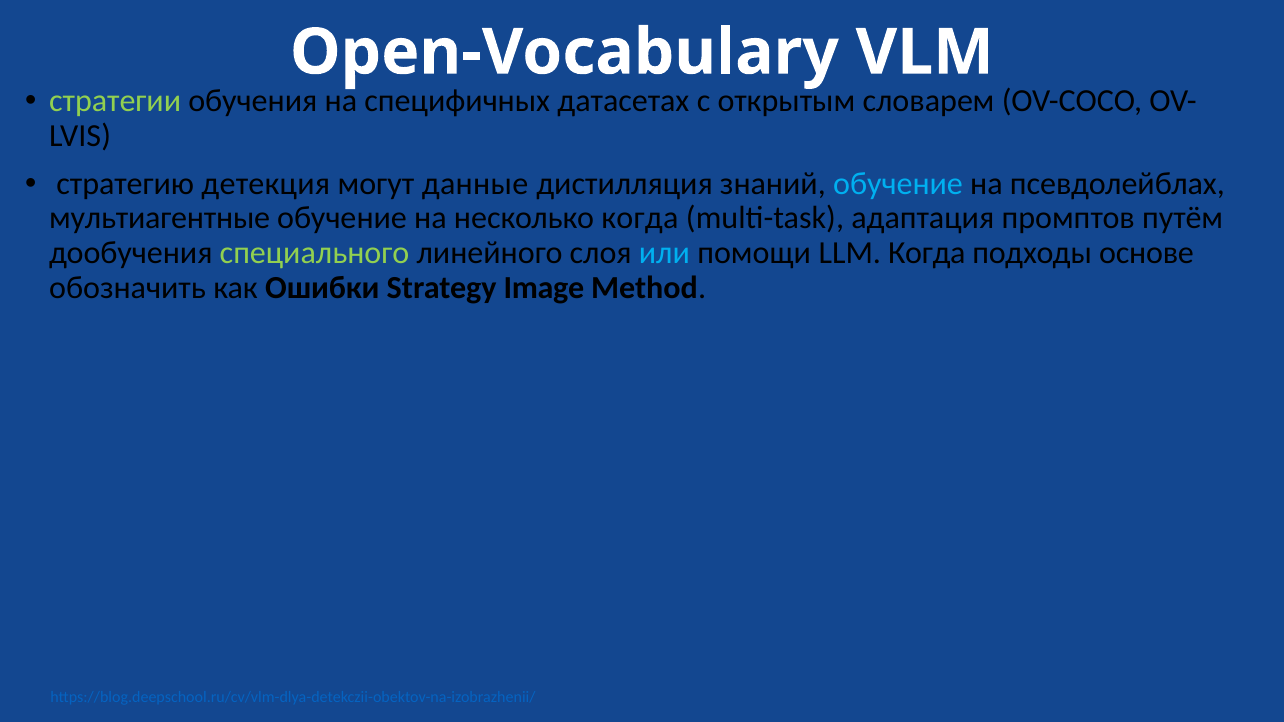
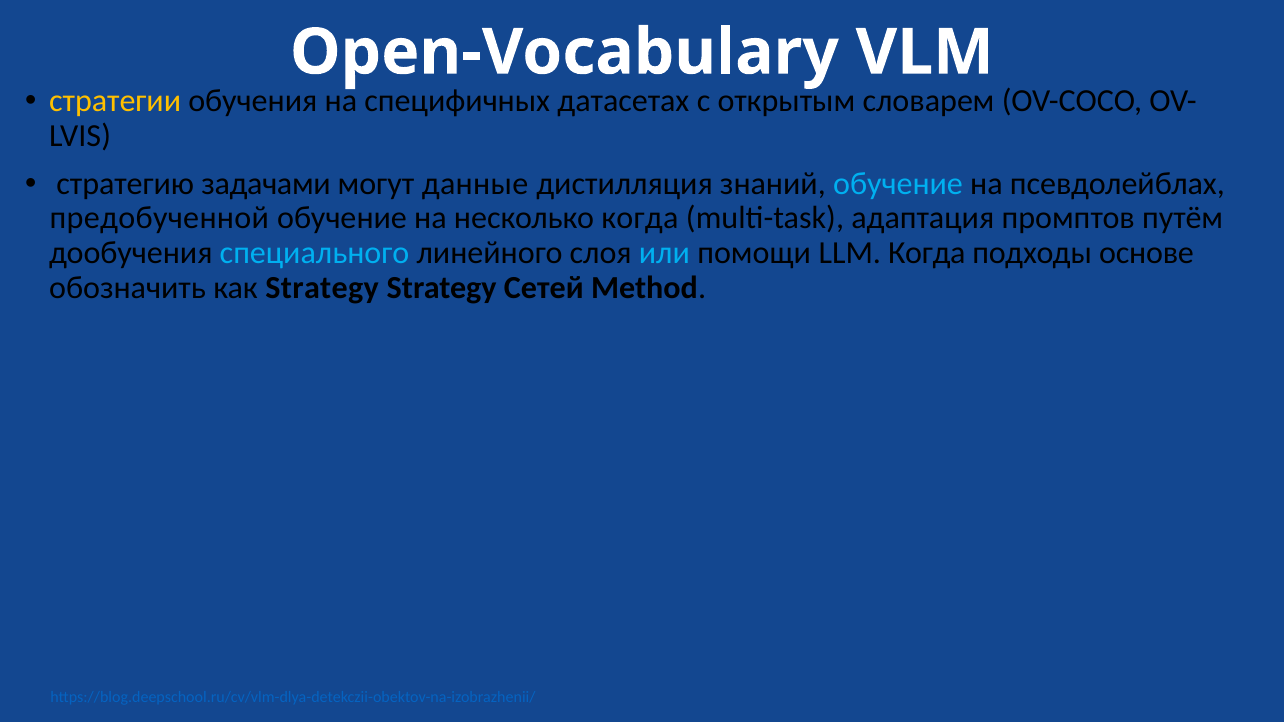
стратегии colour: light green -> yellow (115, 101)
детекция: детекция -> задачами (266, 184)
мультиагентные: мультиагентные -> предобученной (159, 218)
специального colour: light green -> light blue (315, 253)
как Ошибки: Ошибки -> Strategy (322, 288)
Image: Image -> Сетей (544, 288)
